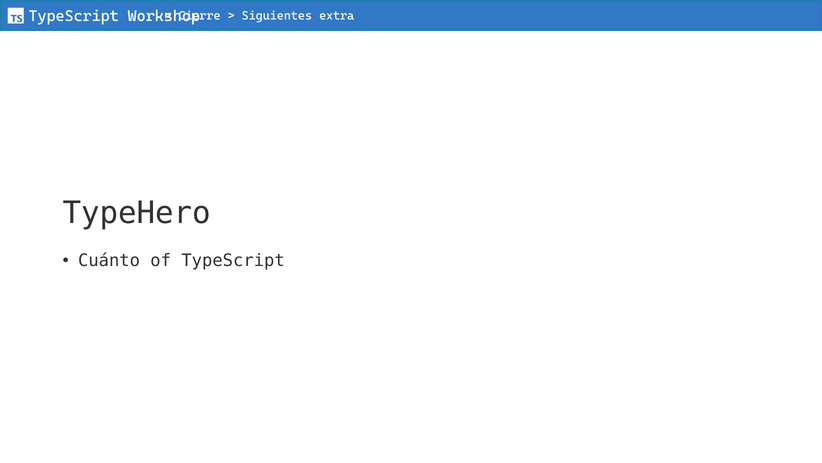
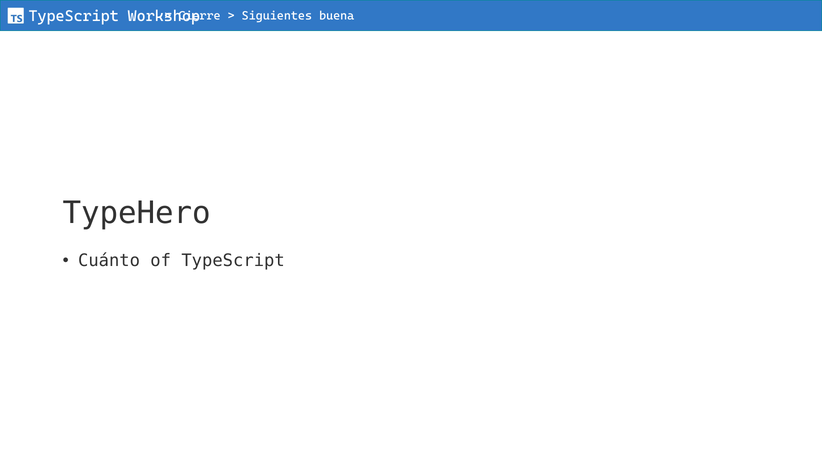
extra: extra -> buena (337, 16)
